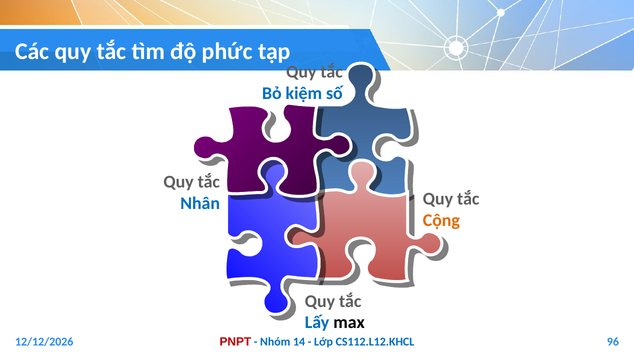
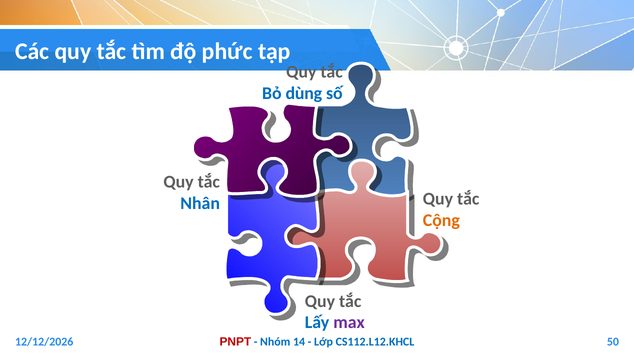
kiệm: kiệm -> dùng (304, 93)
max colour: black -> purple (349, 322)
96: 96 -> 50 (613, 342)
